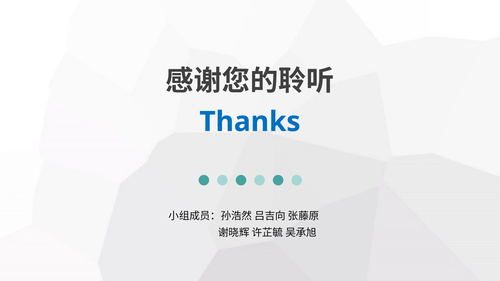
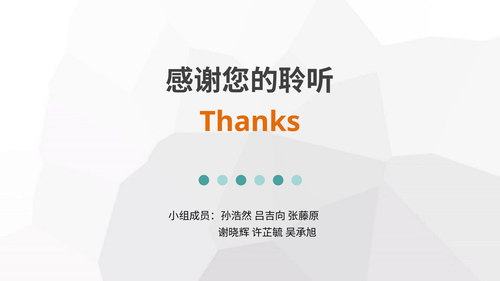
Thanks colour: blue -> orange (250, 122)
